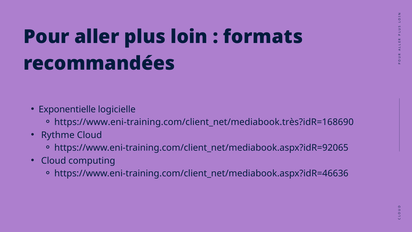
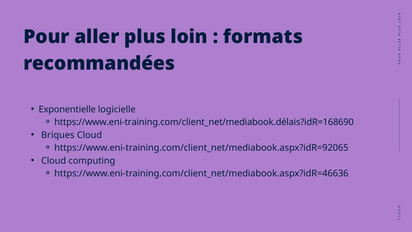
https://www.eni-training.com/client_net/mediabook.très?idR=168690: https://www.eni-training.com/client_net/mediabook.très?idR=168690 -> https://www.eni-training.com/client_net/mediabook.délais?idR=168690 (204, 122)
Rythme: Rythme -> Briques (58, 135)
